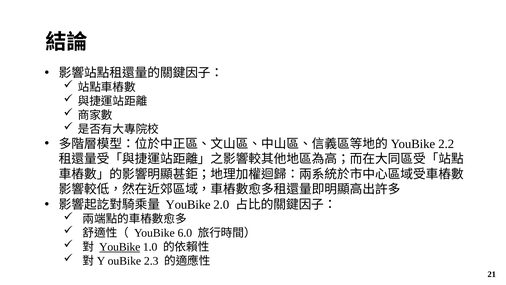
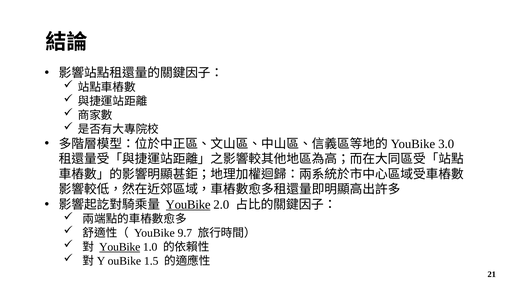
2.2: 2.2 -> 3.0 (446, 144)
YouBike underline: none -> present (188, 204)
6.0: 6.0 -> 9.7 (185, 233)
2.3: 2.3 -> 1.5 (151, 261)
